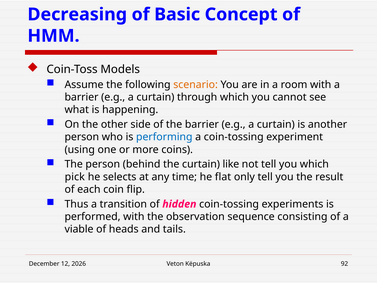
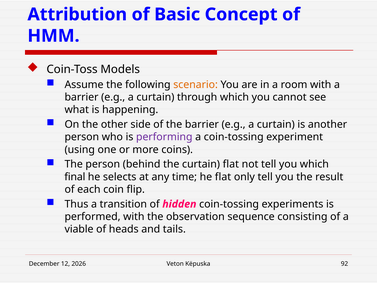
Decreasing: Decreasing -> Attribution (77, 14)
performing colour: blue -> purple (164, 137)
curtain like: like -> flat (231, 164)
pick: pick -> final (75, 177)
